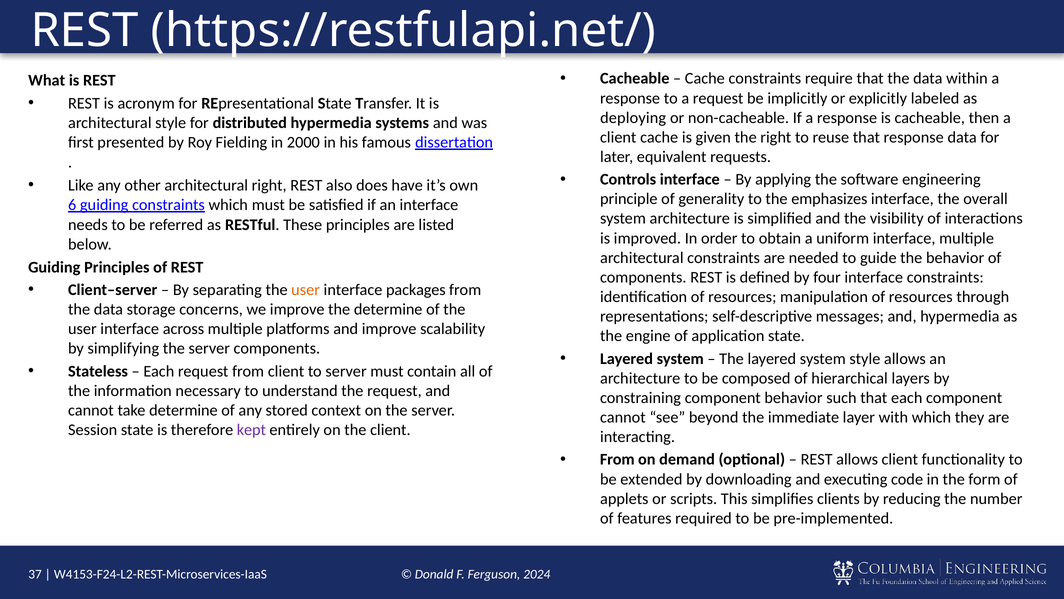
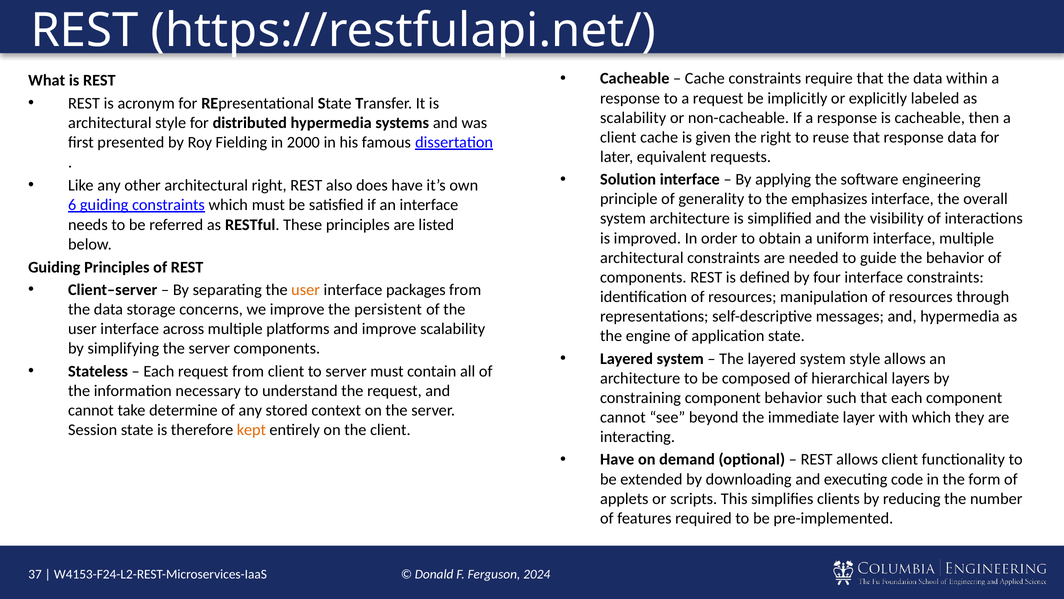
deploying: deploying -> scalability (633, 118)
Controls: Controls -> Solution (628, 179)
the determine: determine -> persistent (388, 309)
kept colour: purple -> orange (251, 430)
From: From -> Have (617, 459)
